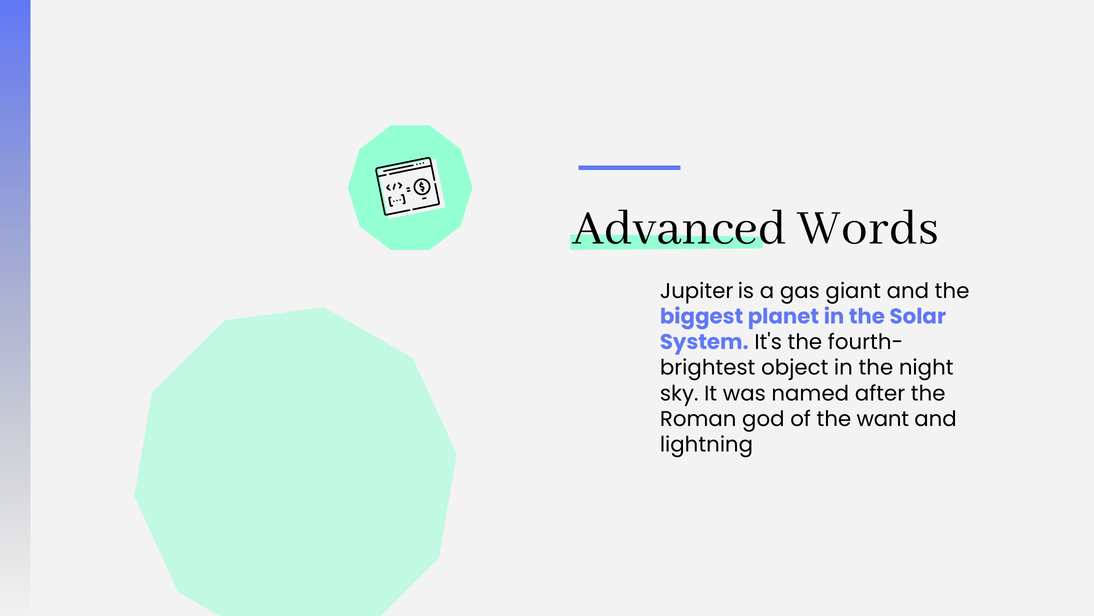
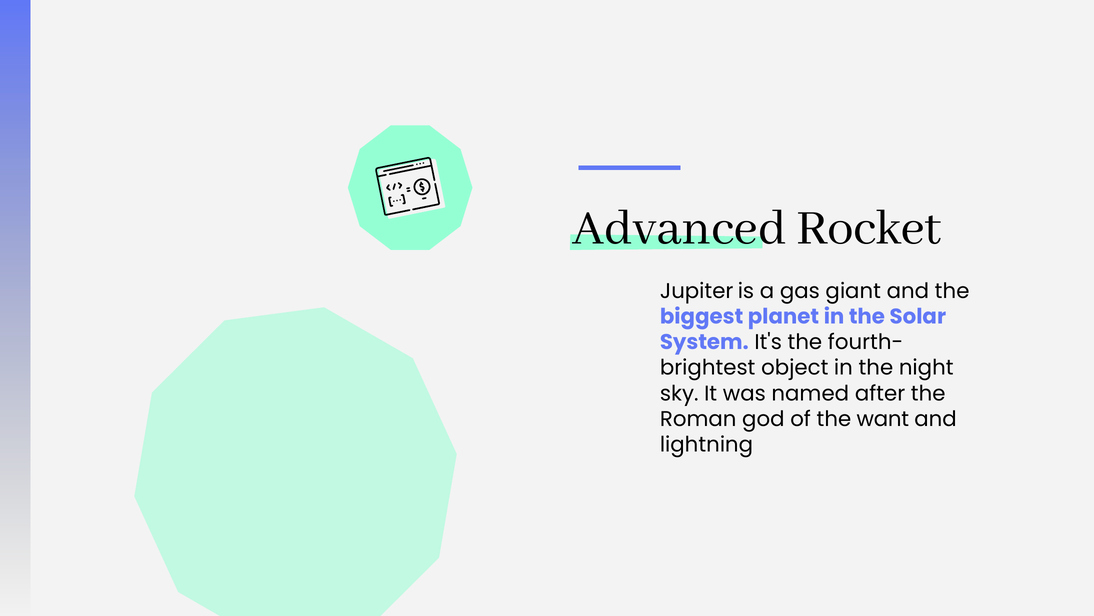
Words: Words -> Rocket (869, 226)
